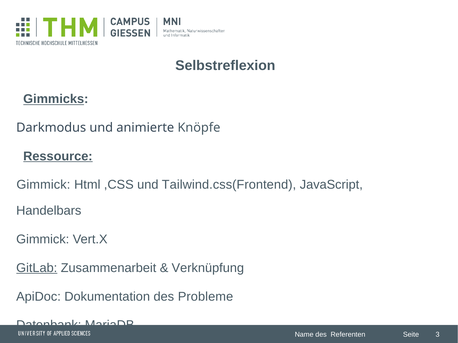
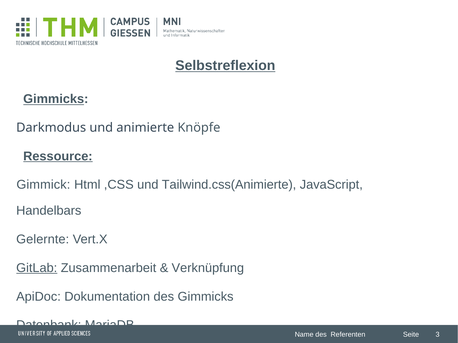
Selbstreflexion underline: none -> present (225, 66)
Tailwind.css(Frontend: Tailwind.css(Frontend -> Tailwind.css(Animierte (229, 185)
Gimmick: Gimmick -> Gelernte (43, 240)
des Probleme: Probleme -> Gimmicks (206, 297)
